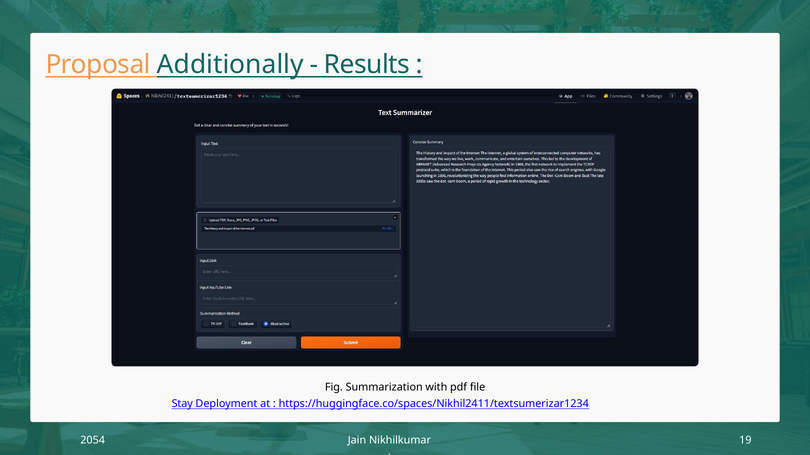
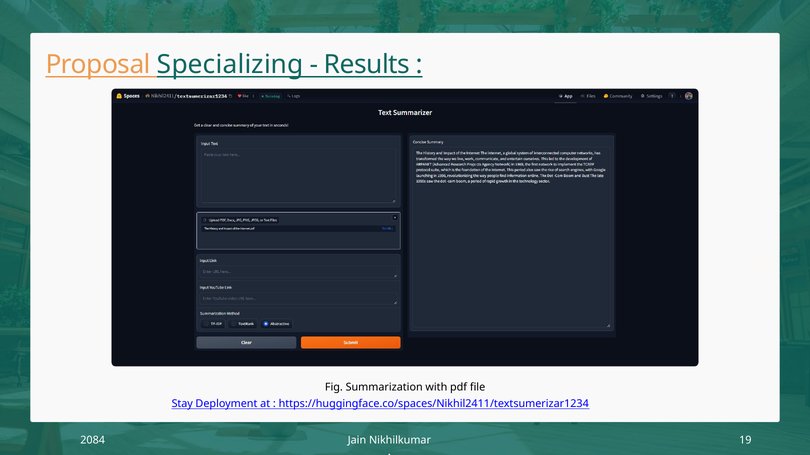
Additionally: Additionally -> Specializing (230, 65)
2054: 2054 -> 2084 (93, 441)
